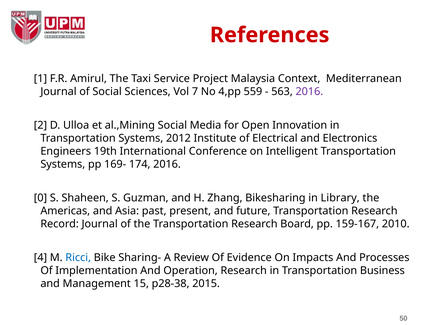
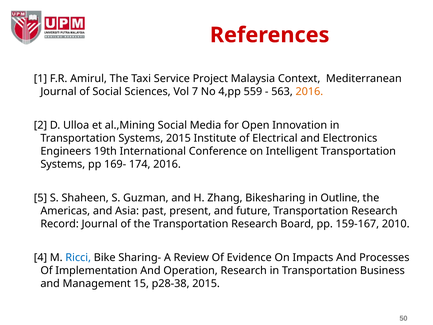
2016 colour: purple -> orange (309, 91)
Systems 2012: 2012 -> 2015 (178, 138)
0: 0 -> 5 (40, 198)
Library: Library -> Outline (340, 198)
